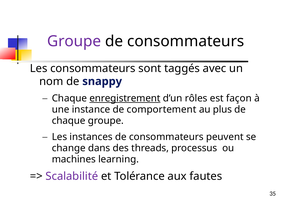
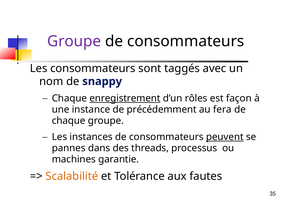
comportement: comportement -> précédemment (162, 110)
plus: plus -> fera (222, 110)
peuvent underline: none -> present (225, 137)
change: change -> pannes (69, 148)
learning: learning -> garantie (119, 159)
Scalabilité colour: purple -> orange (72, 176)
